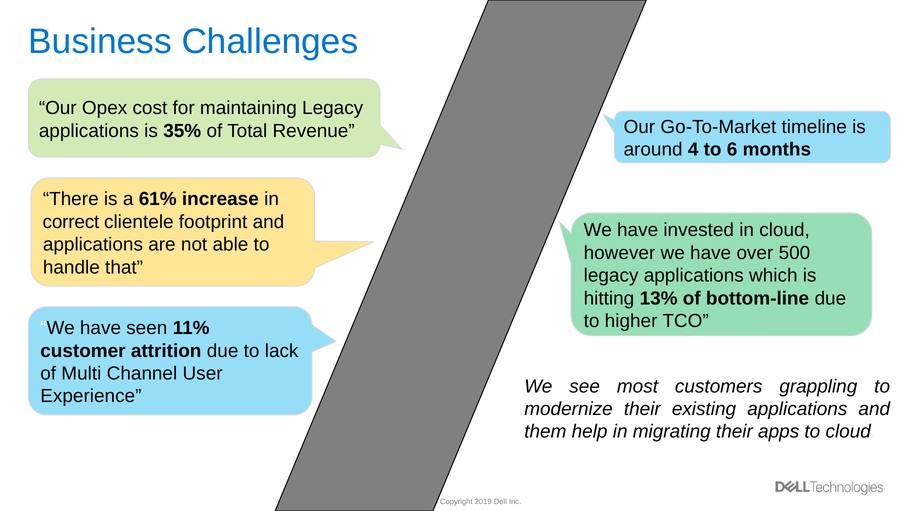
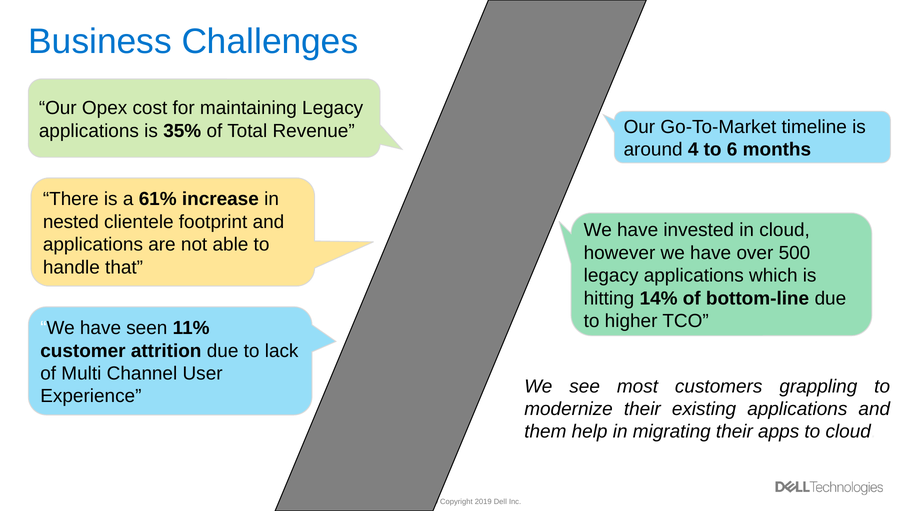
correct: correct -> nested (71, 222)
13%: 13% -> 14% (659, 299)
